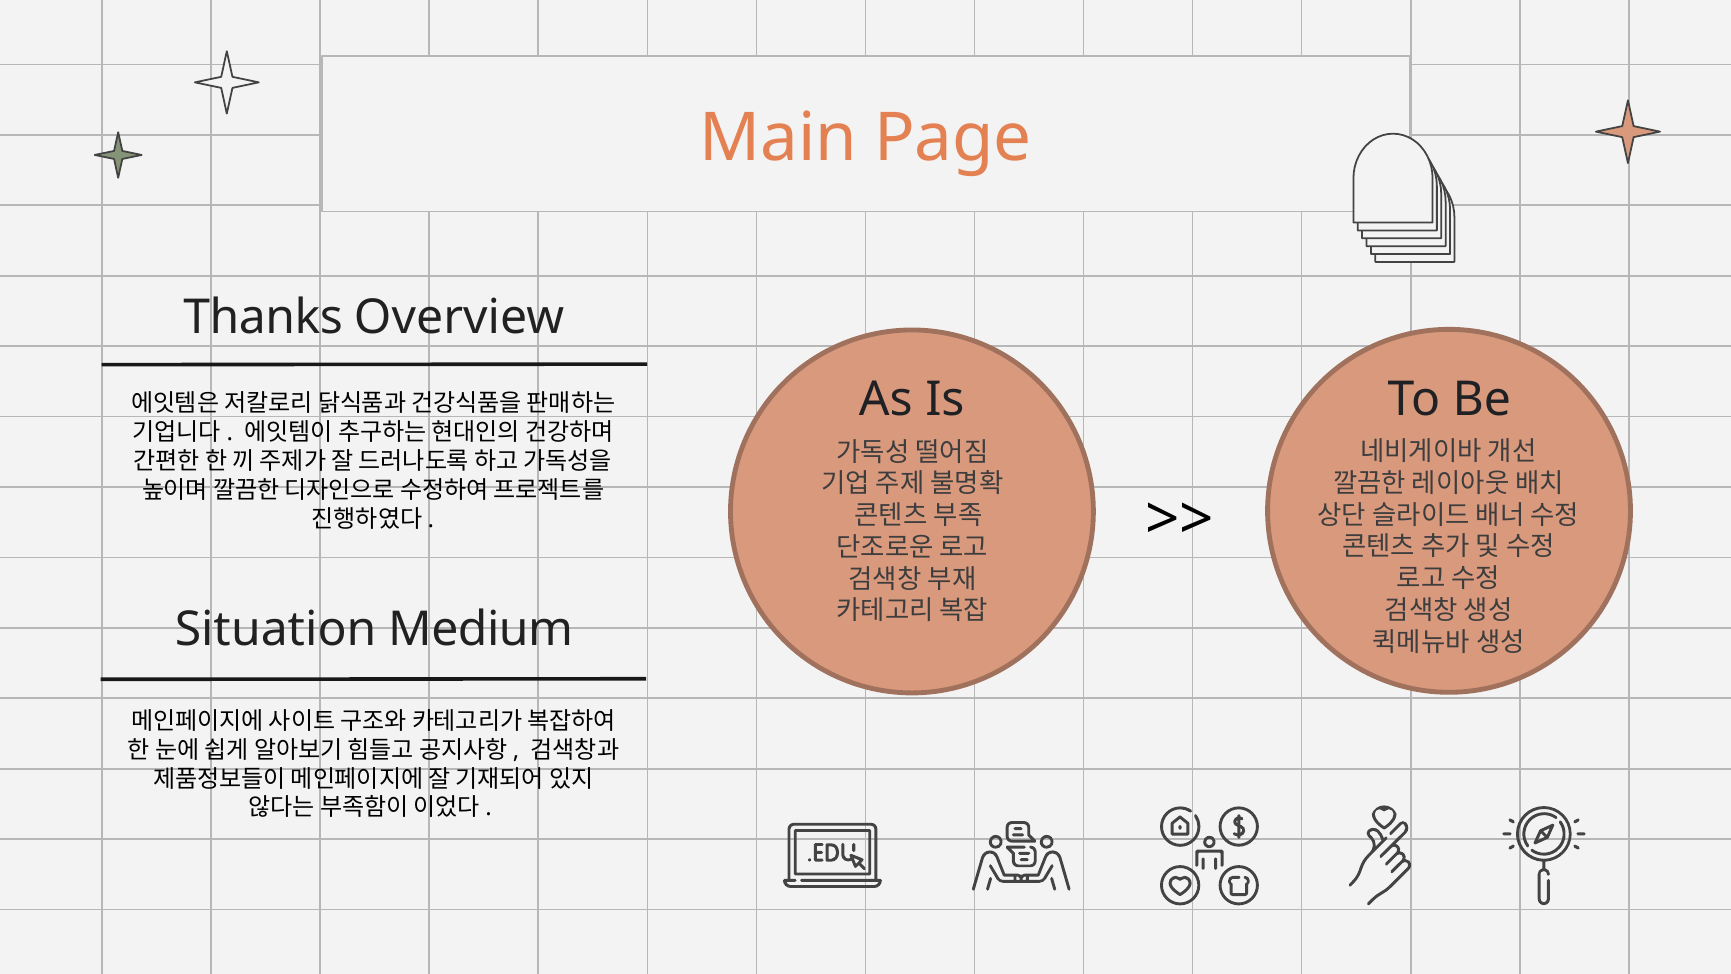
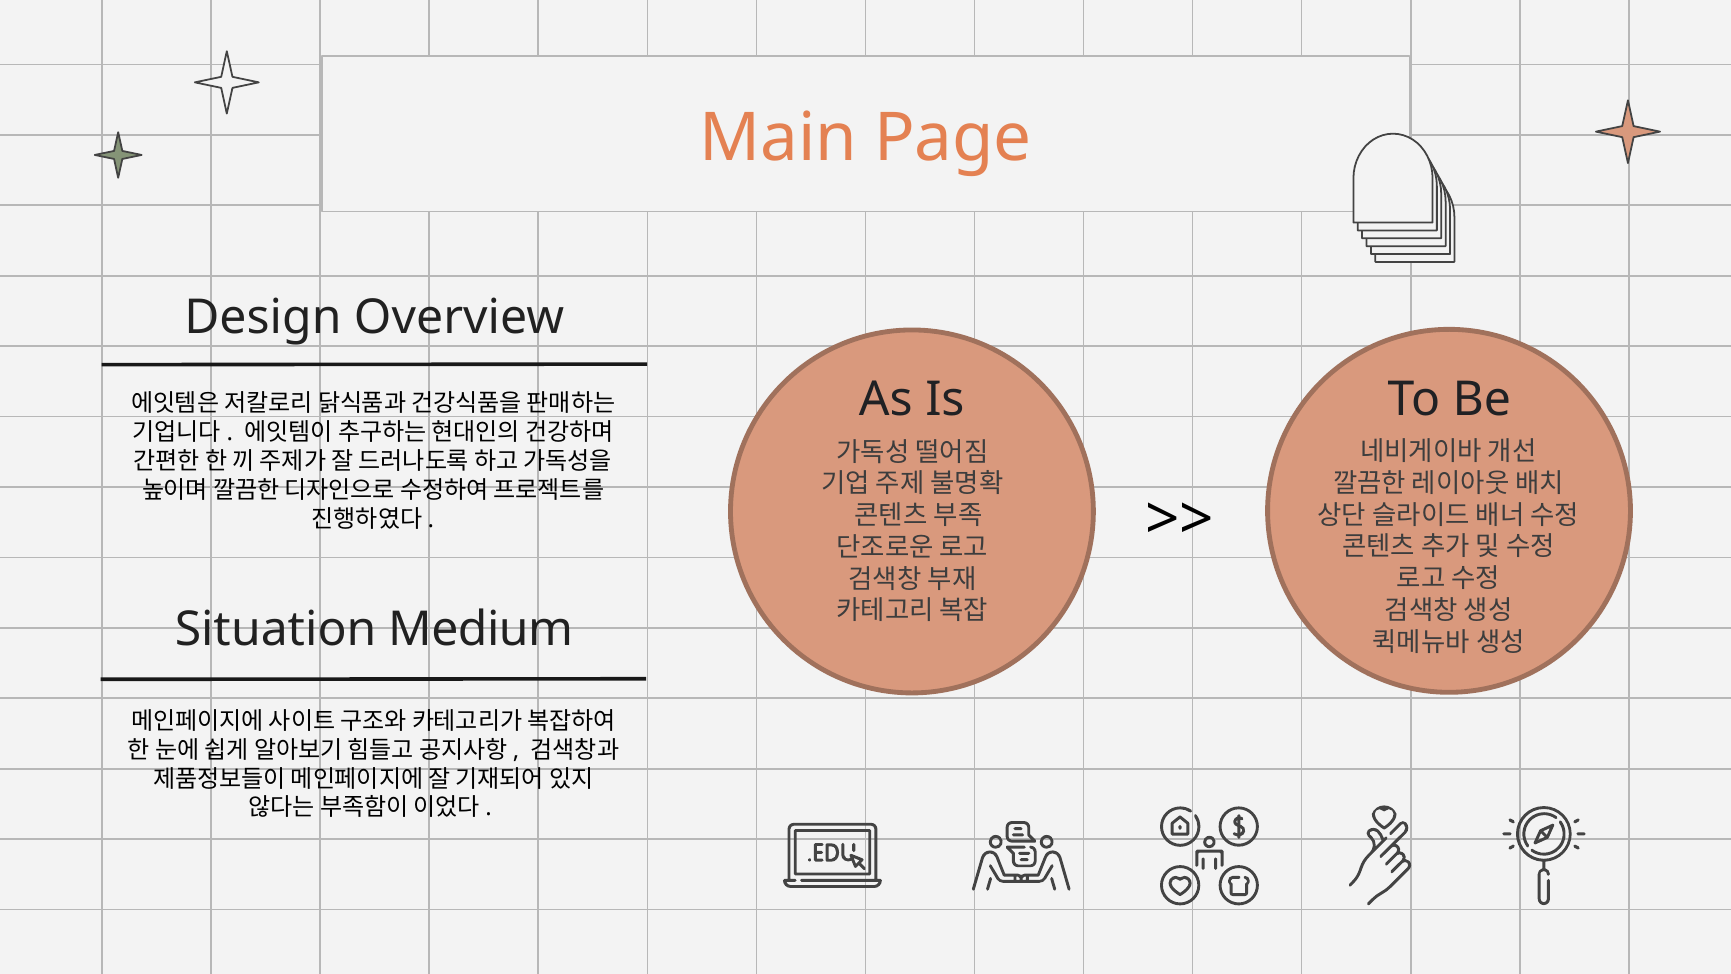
Thanks: Thanks -> Design (263, 317)
